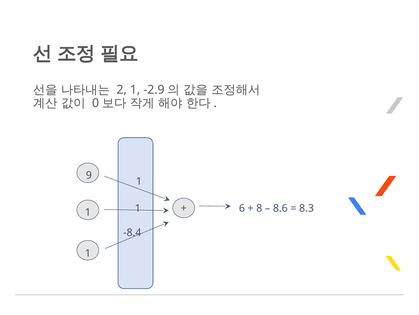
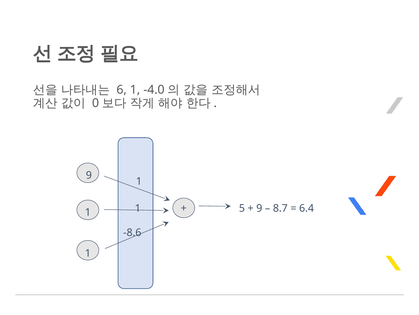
2: 2 -> 6 (122, 90)
-2.9: -2.9 -> -4.0 (154, 90)
6: 6 -> 5 (242, 208)
8: 8 -> 9 (259, 208)
8.6: 8.6 -> 8.7 (280, 208)
8.3: 8.3 -> 6.4 (307, 208)
-8.4: -8.4 -> -8.6 (132, 232)
